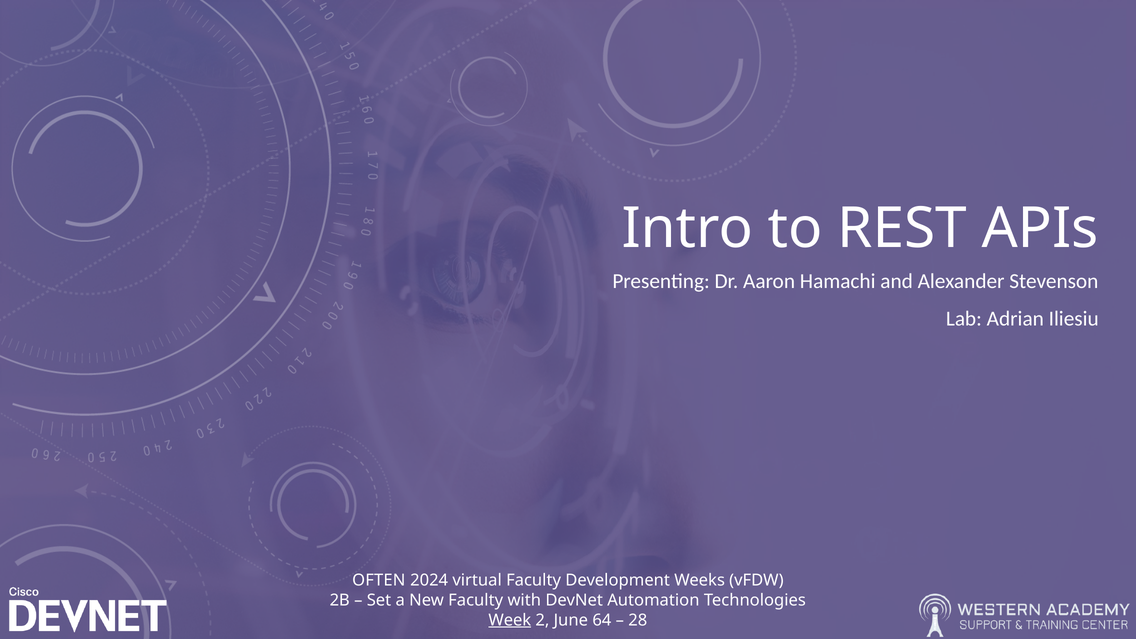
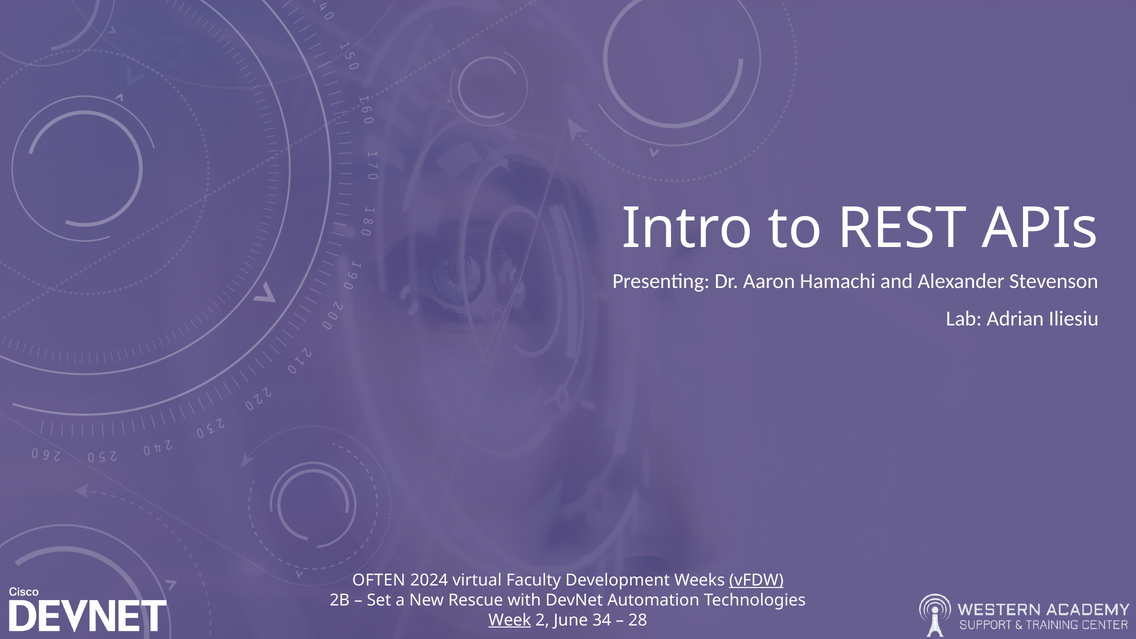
vFDW underline: none -> present (756, 580)
New Faculty: Faculty -> Rescue (476, 600)
64: 64 -> 34 (602, 620)
